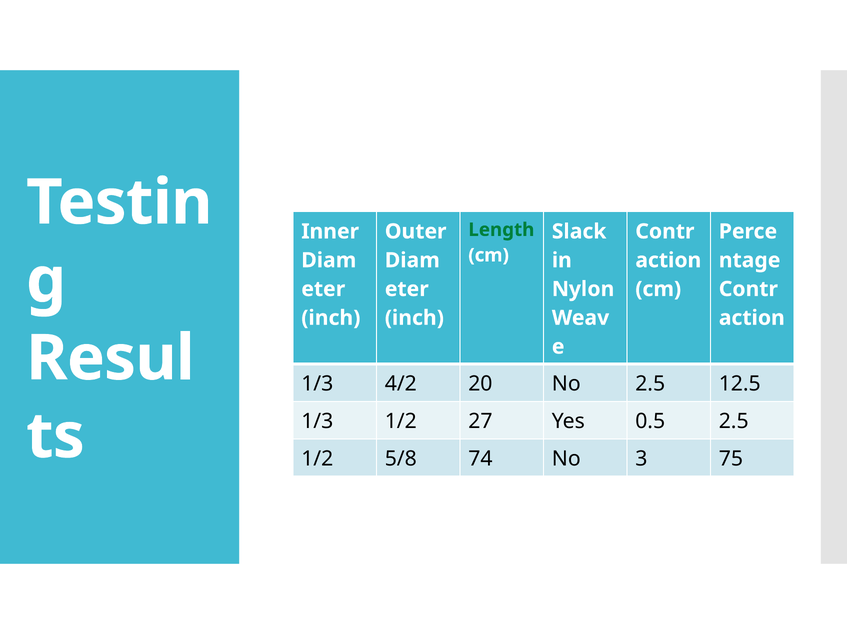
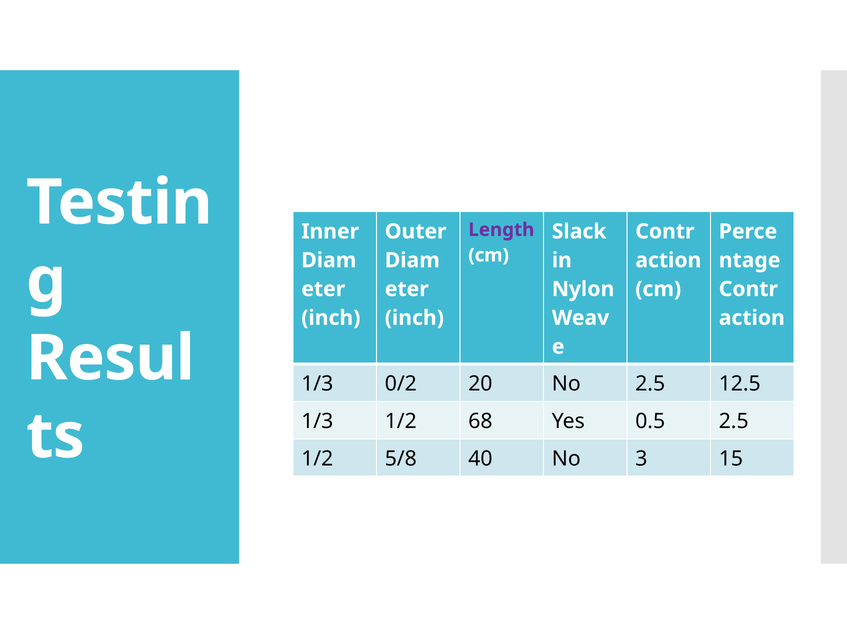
Length colour: green -> purple (501, 230)
4/2: 4/2 -> 0/2 (401, 384)
27: 27 -> 68 (480, 421)
74: 74 -> 40 (480, 459)
75: 75 -> 15 (731, 459)
